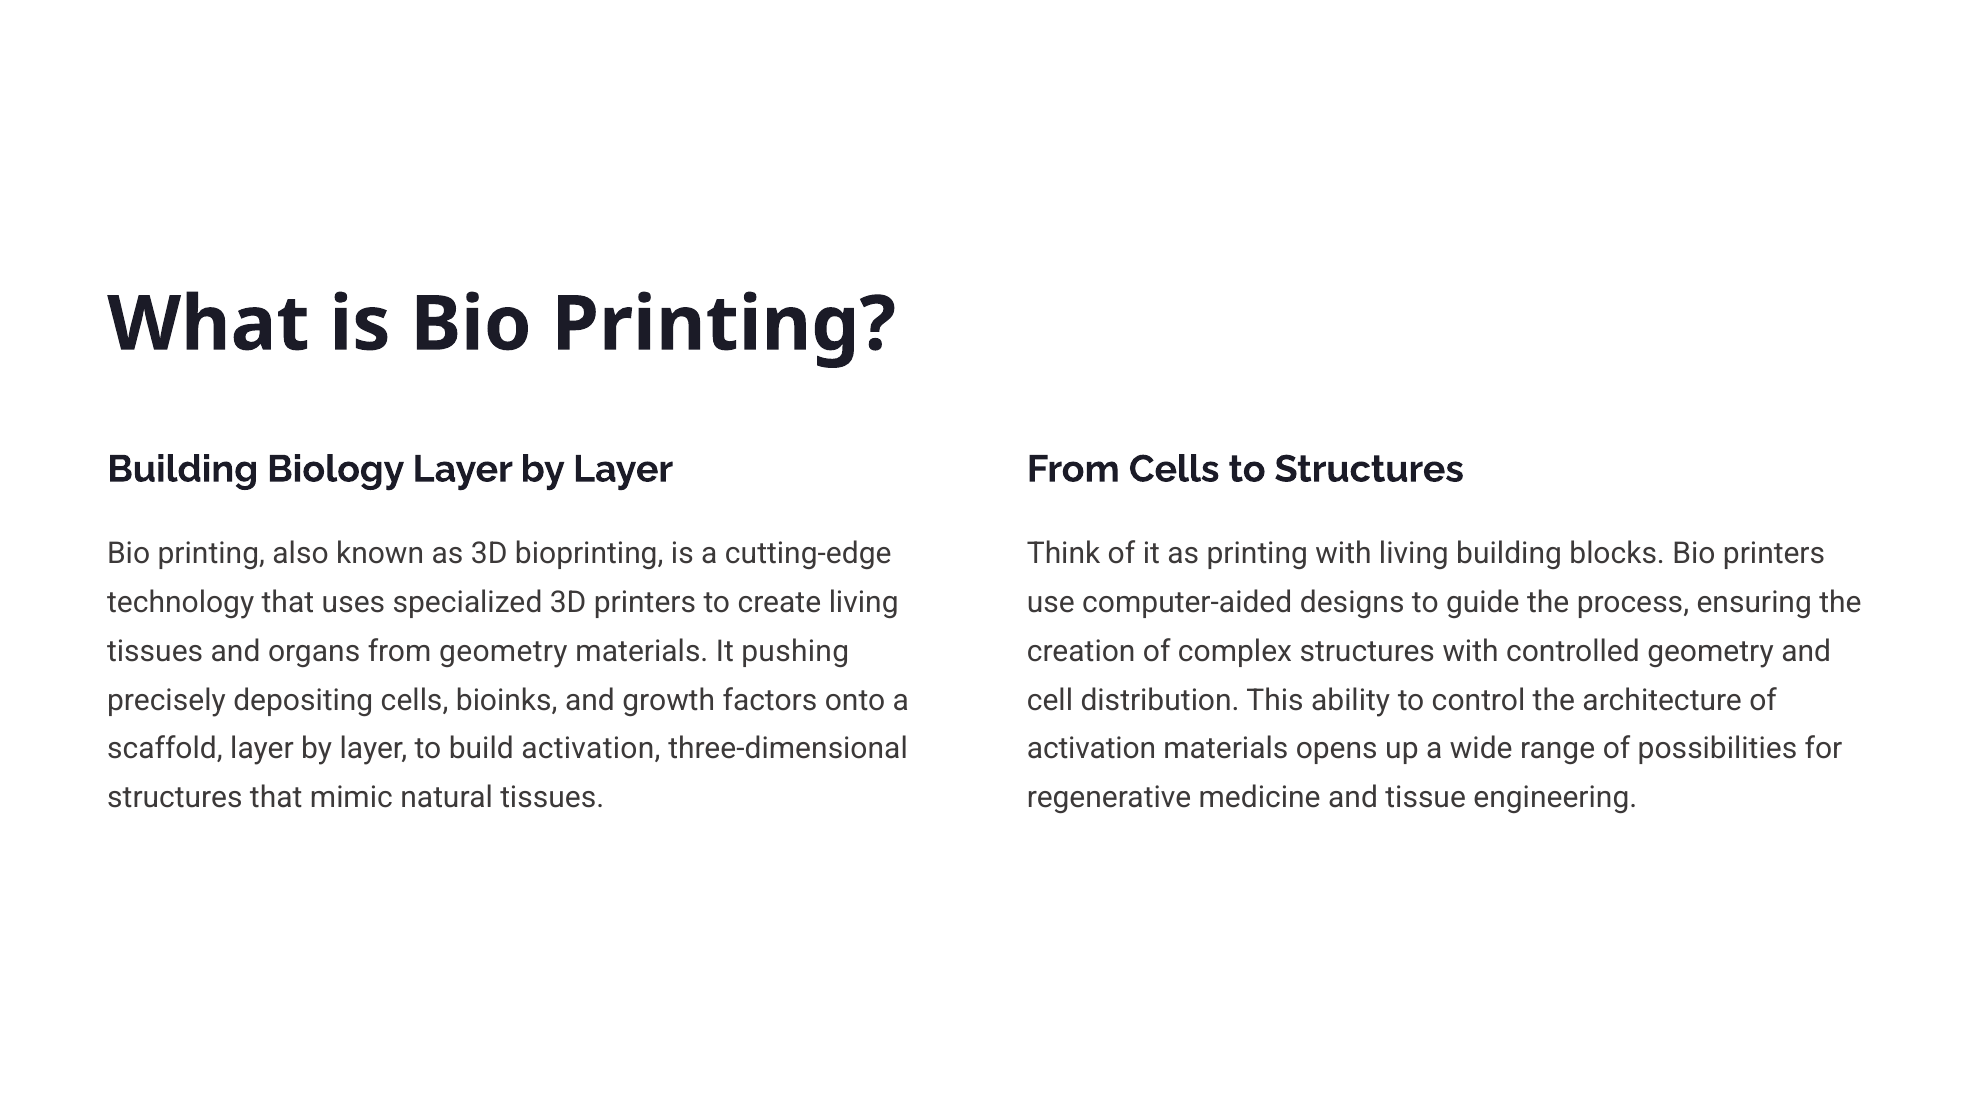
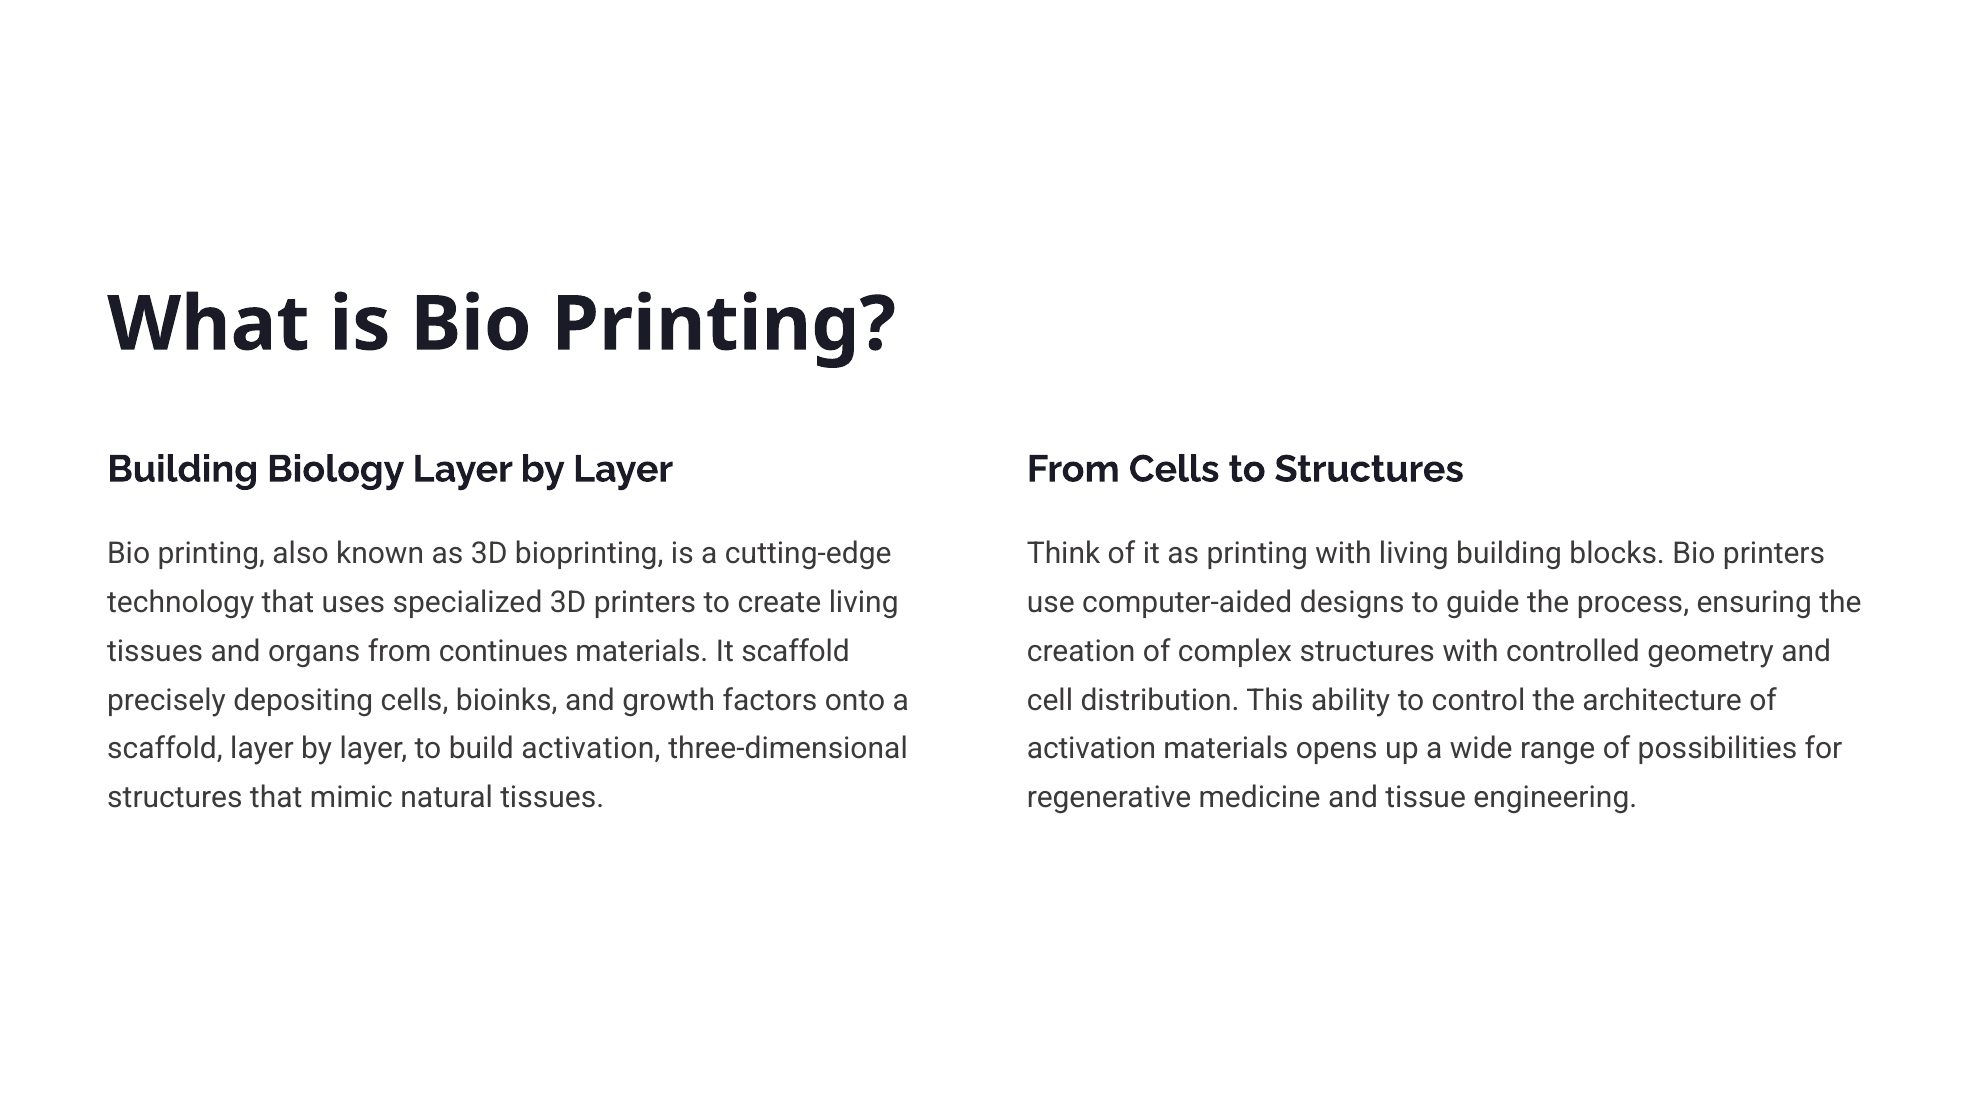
from geometry: geometry -> continues (504, 651)
It pushing: pushing -> scaffold (795, 651)
